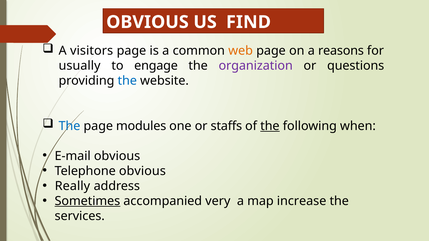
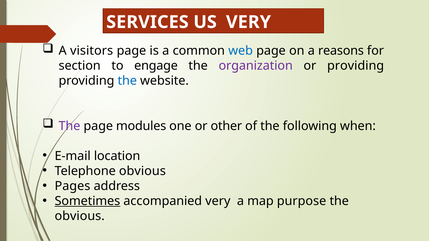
OBVIOUS: OBVIOUS -> SERVICES (147, 22)
US FIND: FIND -> VERY (248, 22)
web colour: orange -> blue (241, 51)
usually: usually -> section (80, 66)
or questions: questions -> providing (356, 66)
The colour: blue -> purple (69, 126)
staffs: staffs -> other (226, 126)
the underline: present -> none (270, 126)
E-mail obvious: obvious -> location (117, 156)
Really: Really -> Pages (72, 186)
increase: increase -> purpose (302, 201)
services: services -> obvious (80, 216)
